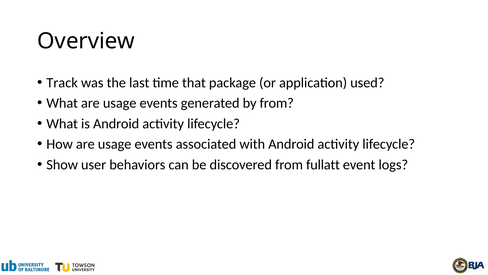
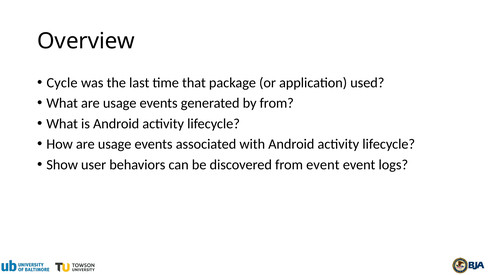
Track: Track -> Cycle (62, 83)
from fullatt: fullatt -> event (323, 164)
